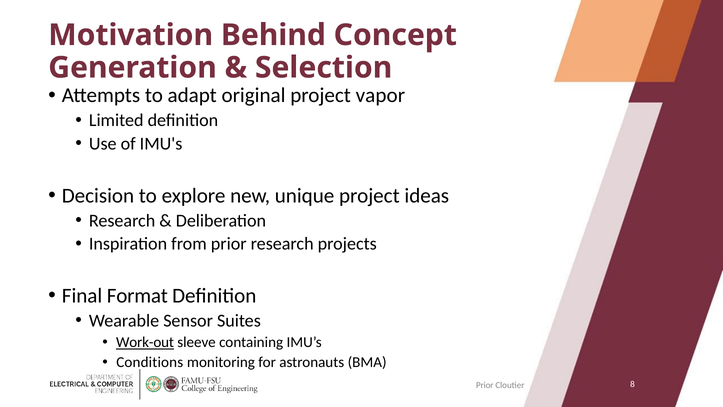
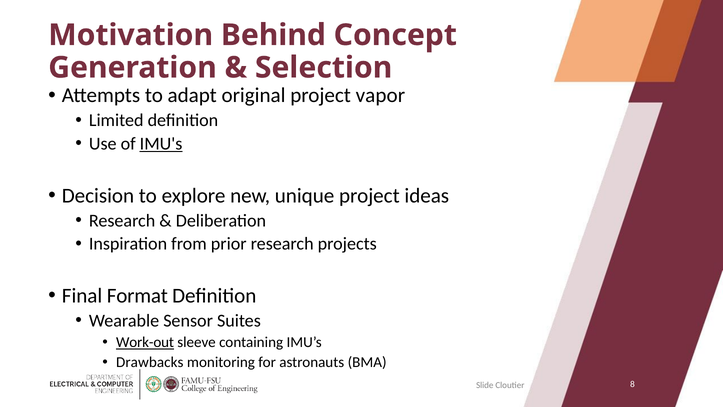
IMU's underline: none -> present (161, 144)
Conditions: Conditions -> Drawbacks (150, 362)
Prior: Prior -> Slide (485, 385)
